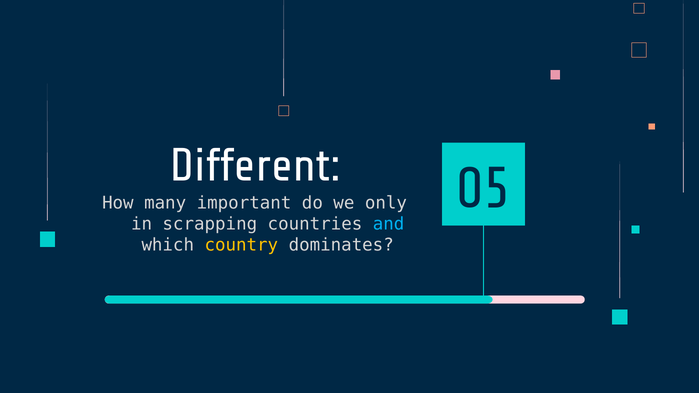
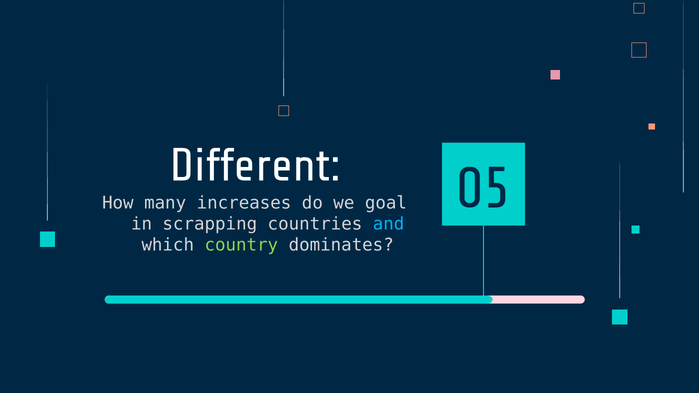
important: important -> increases (244, 203)
only: only -> goal (386, 203)
country colour: yellow -> light green (241, 245)
